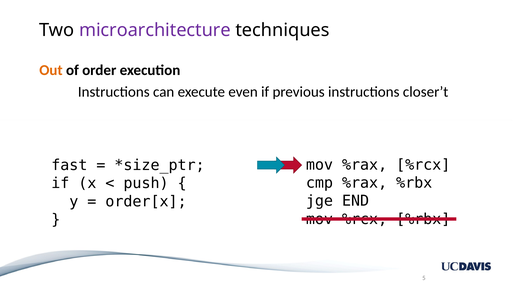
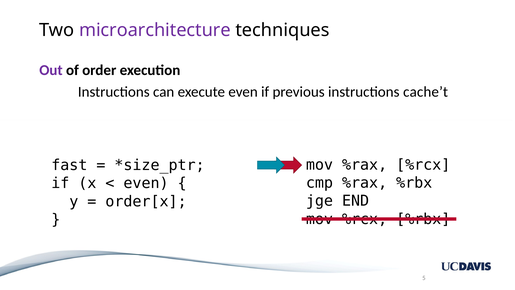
Out colour: orange -> purple (51, 70)
closer’t: closer’t -> cache’t (426, 92)
push: push -> even (146, 183)
